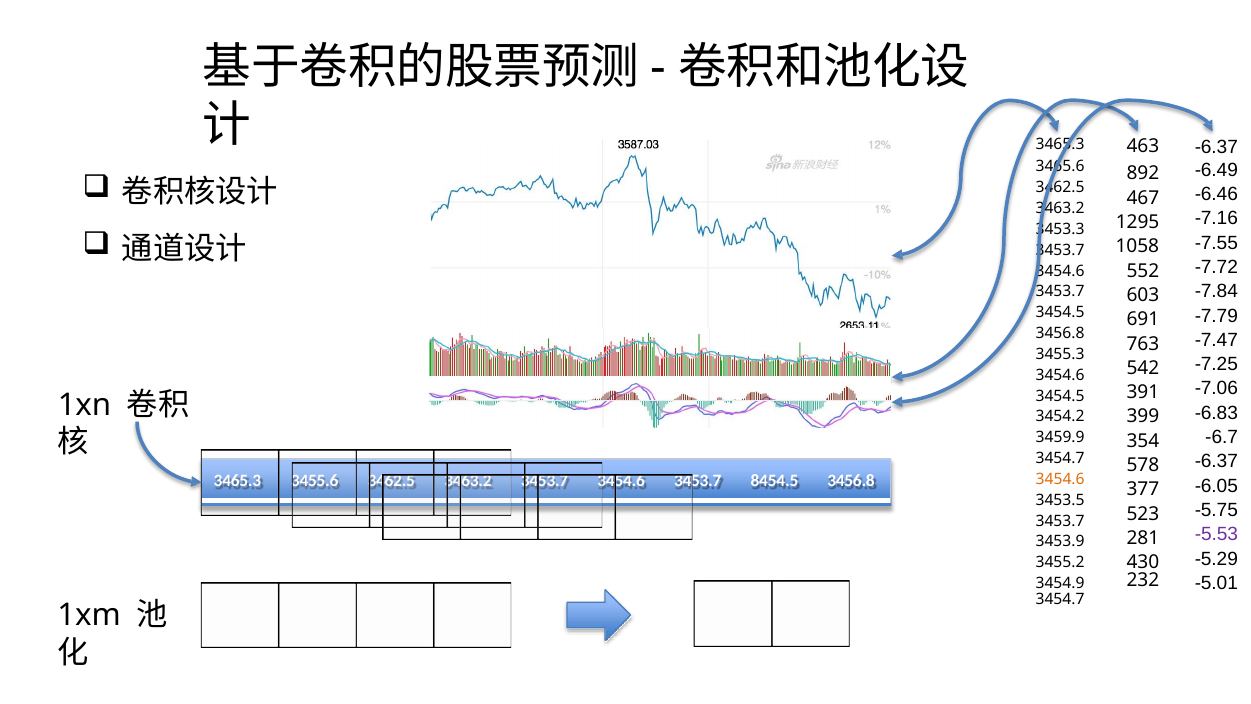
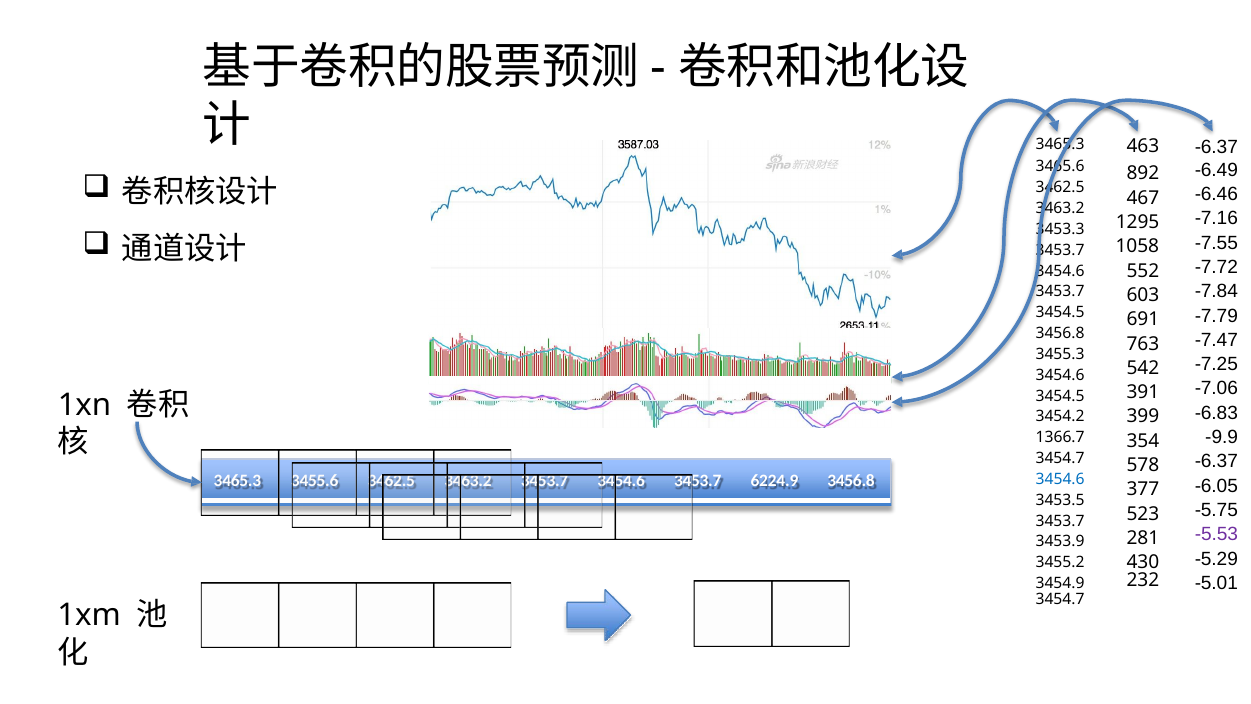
-6.7: -6.7 -> -9.9 (1222, 437)
3459.9: 3459.9 -> 1366.7 (1060, 437)
8454.5: 8454.5 -> 6224.9 (774, 480)
3454.6 colour: orange -> blue (1060, 479)
